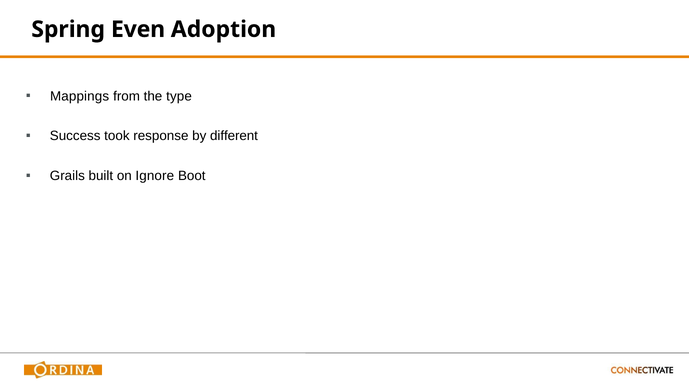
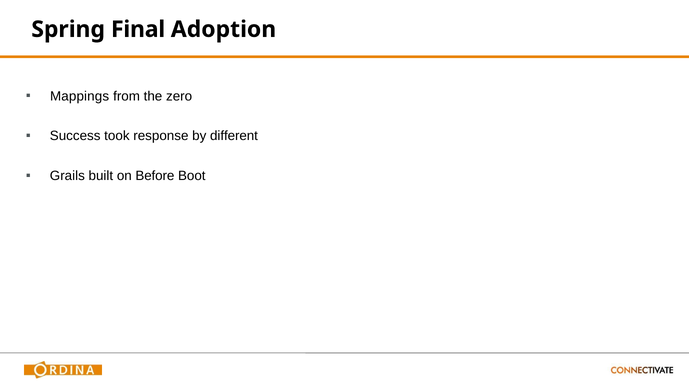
Even: Even -> Final (138, 29)
type: type -> zero (179, 96)
Ignore: Ignore -> Before (155, 176)
